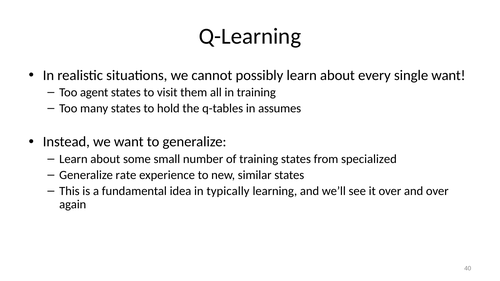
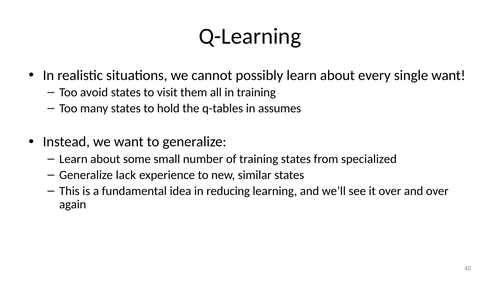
agent: agent -> avoid (94, 92)
rate: rate -> lack (126, 175)
typically: typically -> reducing (228, 191)
